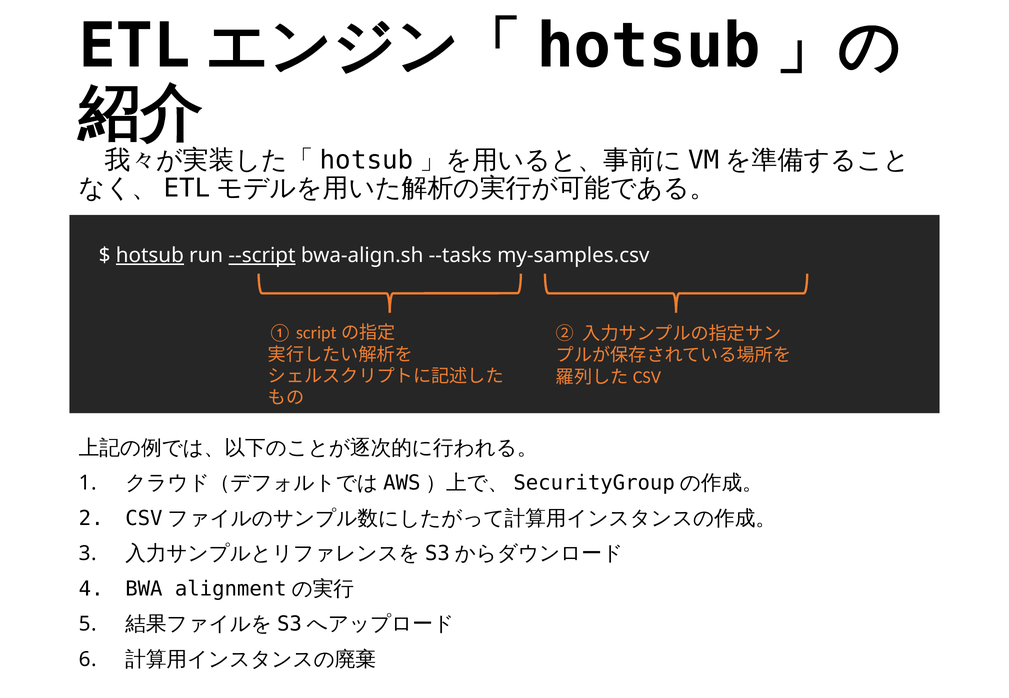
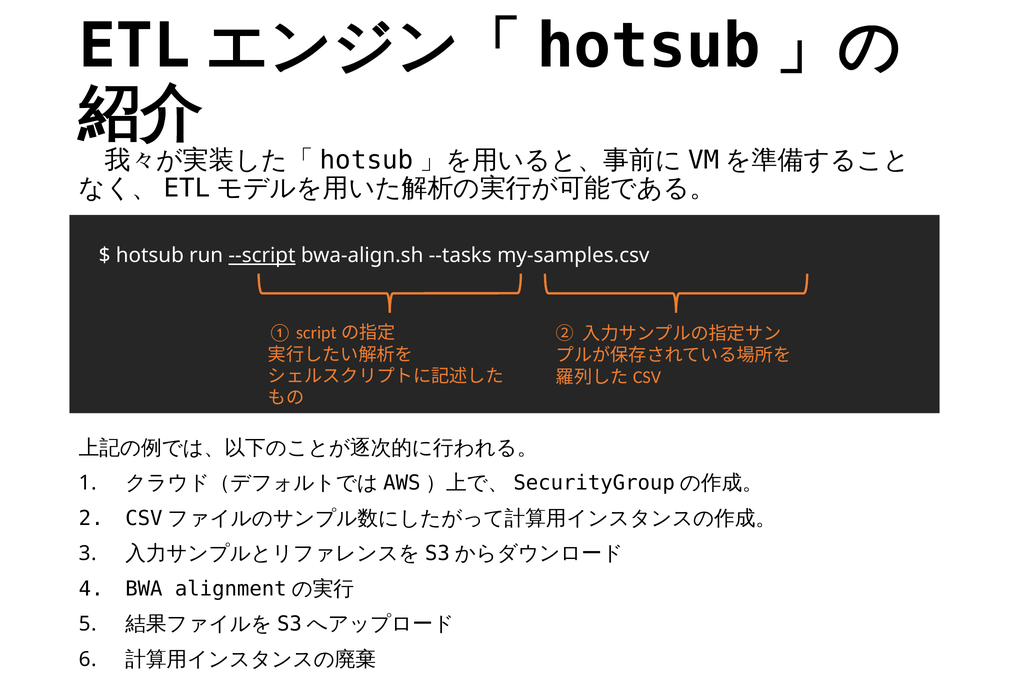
hotsub underline: present -> none (150, 255)
